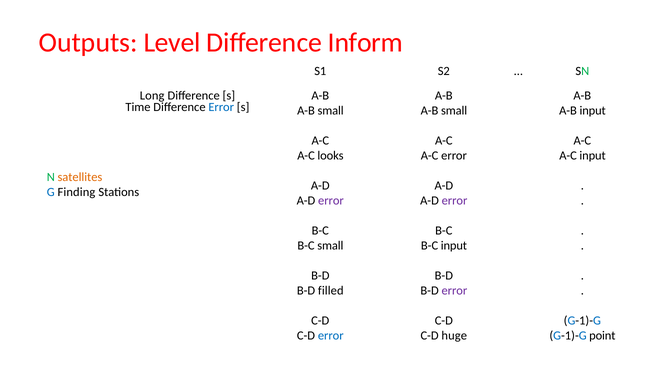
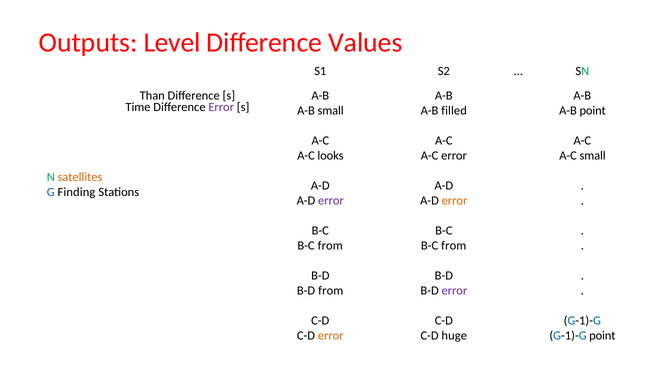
Inform: Inform -> Values (365, 42)
Long: Long -> Than (152, 96)
Error colour: blue -> purple (221, 107)
small: small -> filled (454, 111)
A-B input: input -> point (593, 111)
A-C input: input -> small (593, 156)
error colour: purple -> orange (455, 201)
small: small -> from (330, 246)
input: input -> from (454, 246)
B-D filled: filled -> from (331, 291)
error colour: blue -> orange (331, 336)
